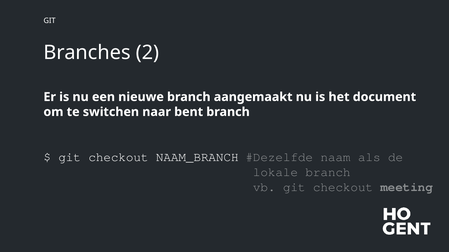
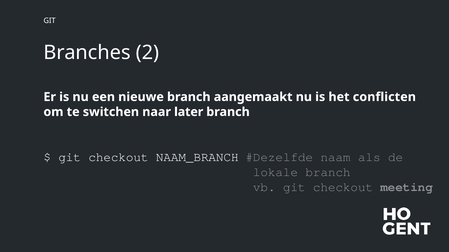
document: document -> conflicten (384, 97)
bent: bent -> later (189, 112)
